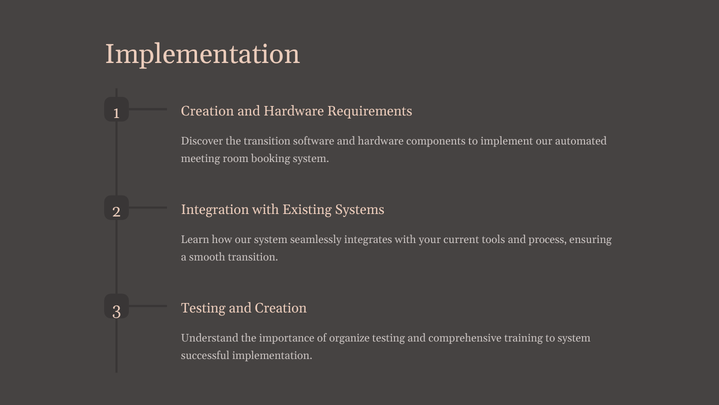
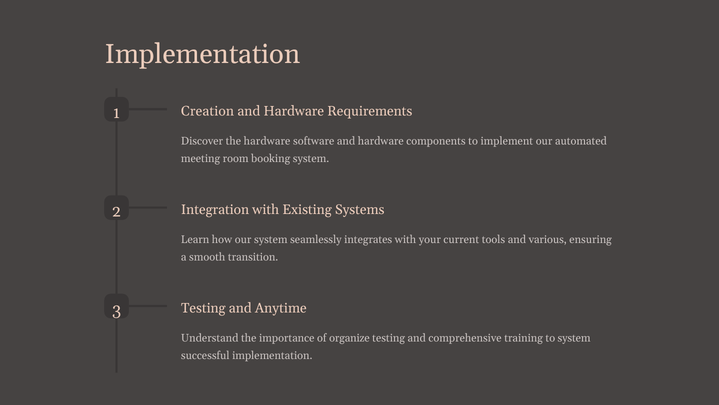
the transition: transition -> hardware (267, 141)
process: process -> various (548, 239)
and Creation: Creation -> Anytime (281, 308)
